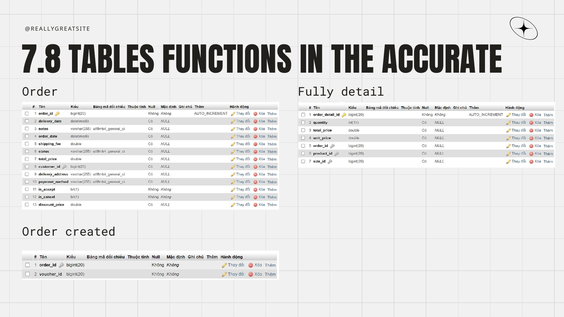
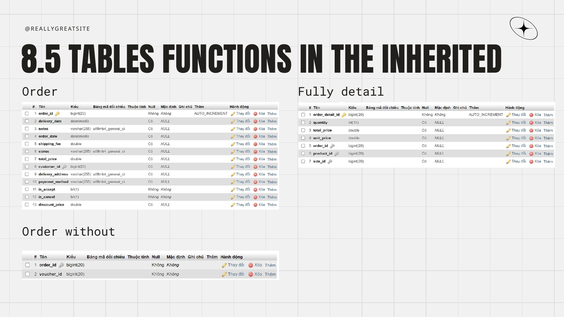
7.8: 7.8 -> 8.5 (41, 62)
ACCURATE: ACCURATE -> INHERITED (442, 62)
created: created -> without (90, 232)
